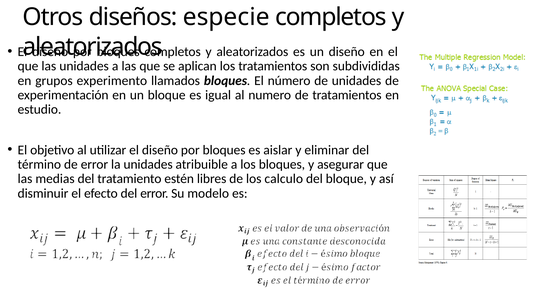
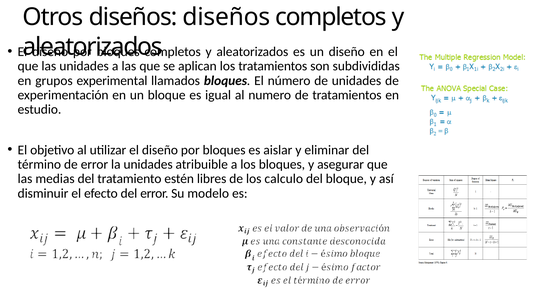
diseños especie: especie -> diseños (226, 17)
experimento: experimento -> experimental (112, 81)
